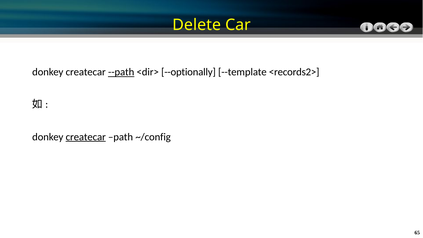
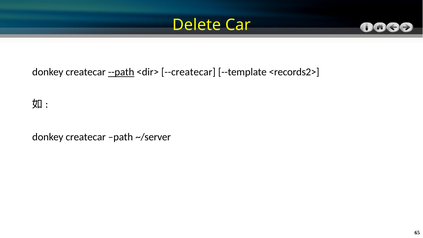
--optionally: --optionally -> --createcar (188, 72)
createcar underline: present -> none (86, 137)
~/config: ~/config -> ~/server (153, 137)
